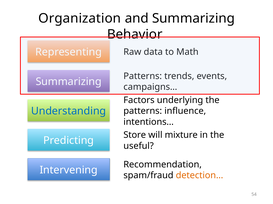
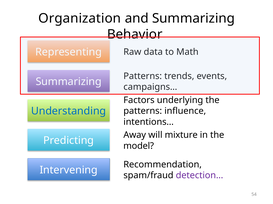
Store: Store -> Away (135, 135)
useful: useful -> model (139, 146)
detection… colour: orange -> purple (199, 176)
